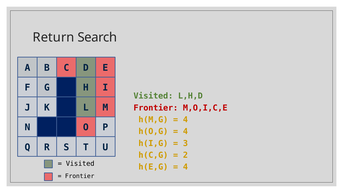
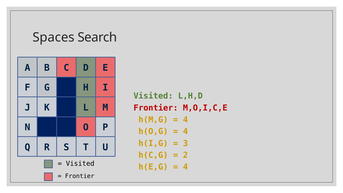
Return: Return -> Spaces (54, 37)
